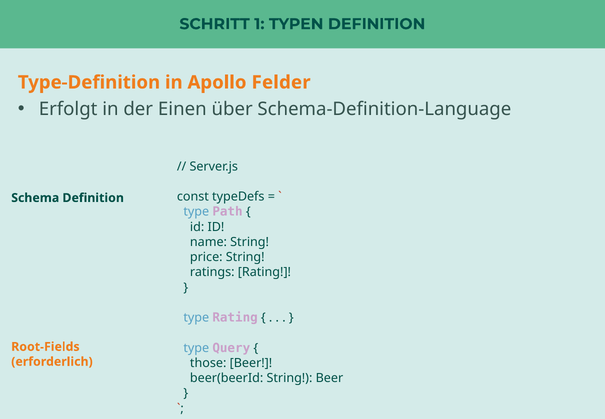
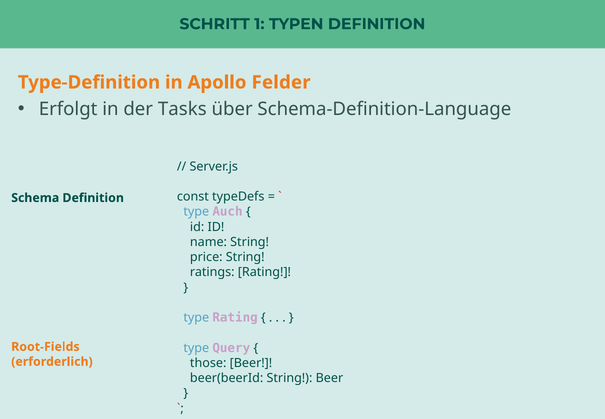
Einen: Einen -> Tasks (182, 109)
Path: Path -> Auch (228, 212)
